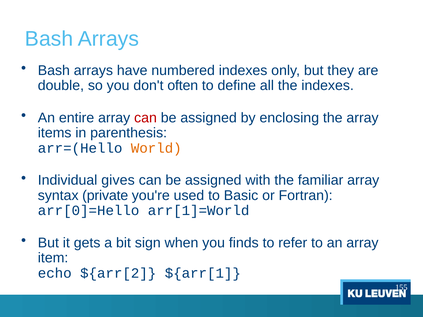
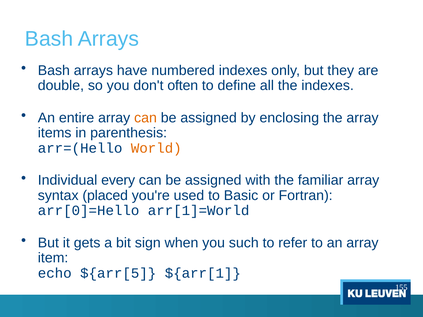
can colour: red -> orange (145, 118)
gives: gives -> every (118, 180)
private: private -> placed (105, 196)
finds: finds -> such (244, 243)
${arr[2: ${arr[2 -> ${arr[5 (118, 273)
